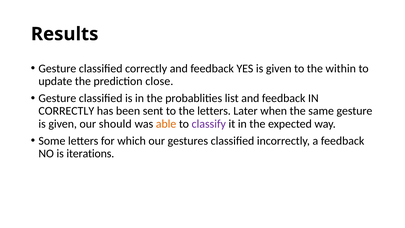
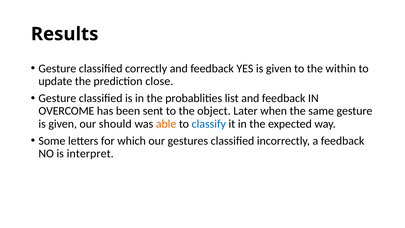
CORRECTLY: CORRECTLY -> OVERCOME (66, 111)
the letters: letters -> object (214, 111)
classify colour: purple -> blue (209, 124)
iterations: iterations -> interpret (90, 153)
